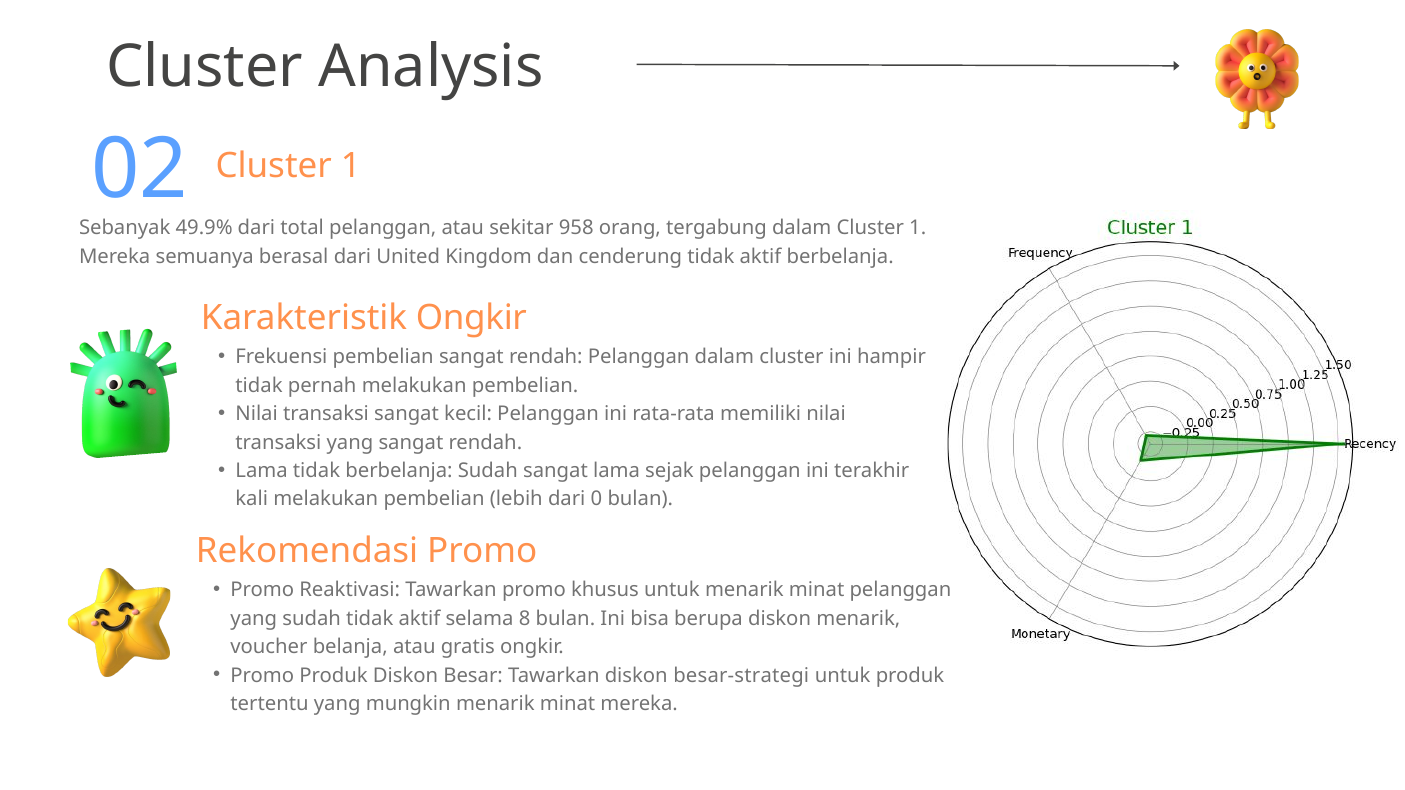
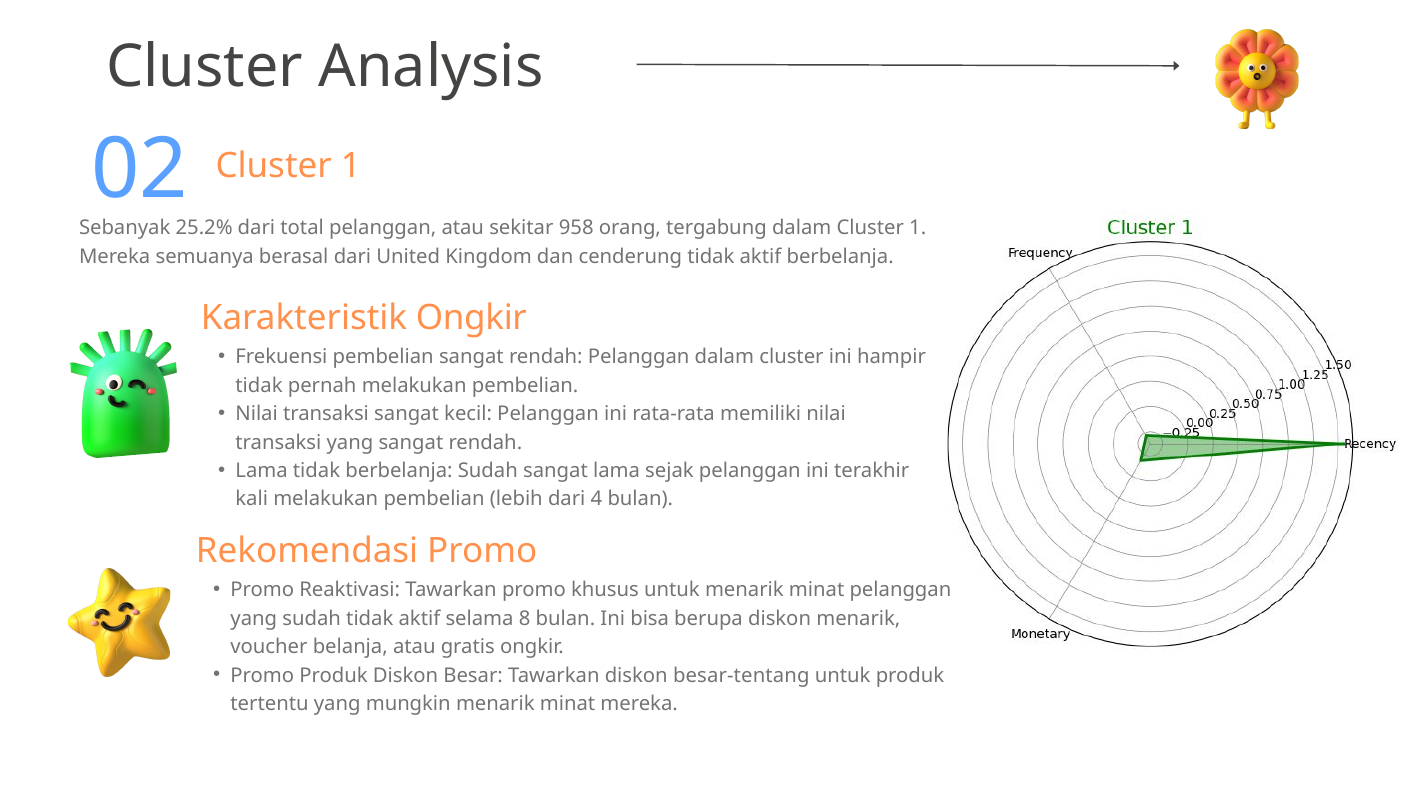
49.9%: 49.9% -> 25.2% (204, 228)
0: 0 -> 4 (596, 499)
besar-strategi: besar-strategi -> besar-tentang (741, 676)
